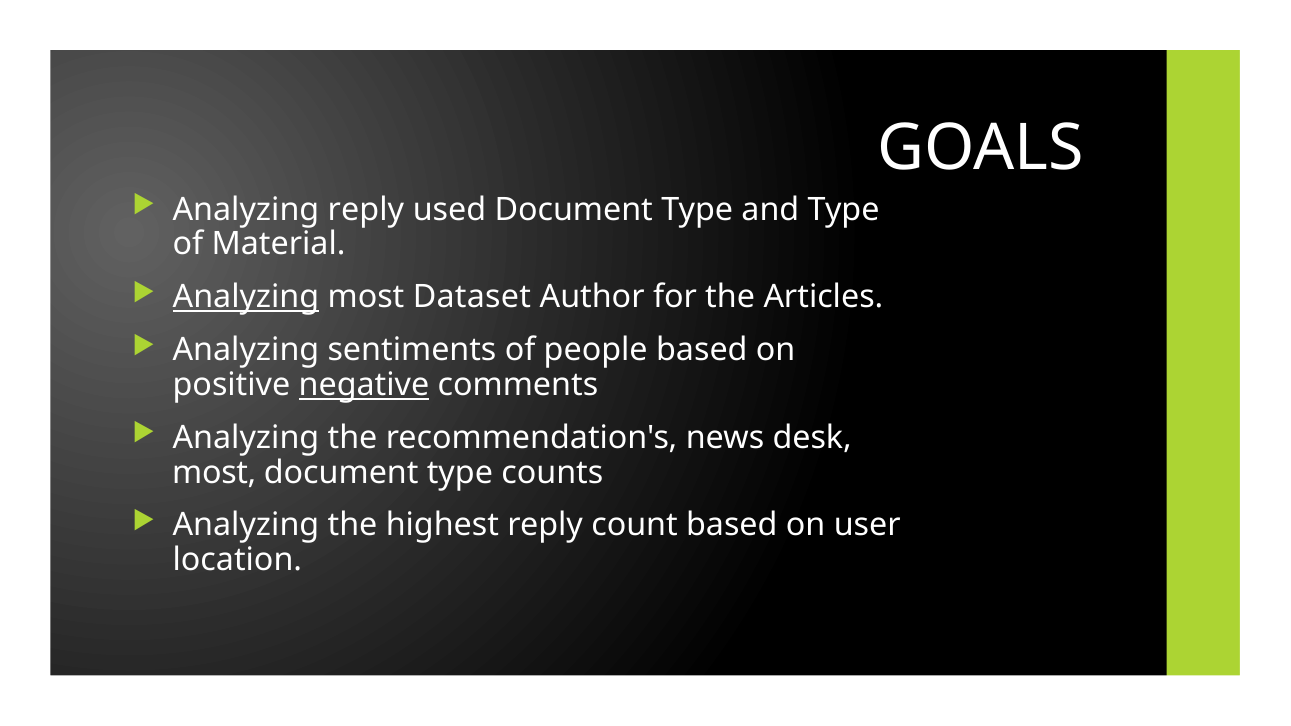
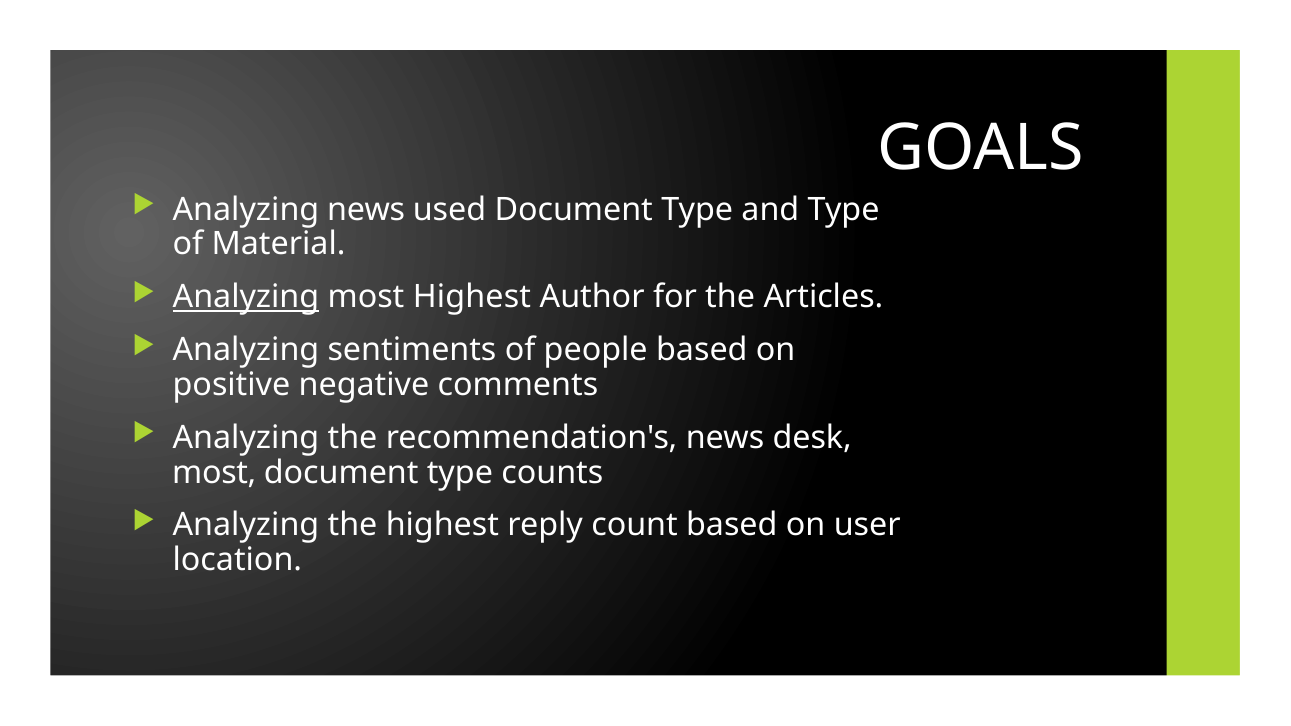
Analyzing reply: reply -> news (366, 210)
most Dataset: Dataset -> Highest (472, 297)
negative underline: present -> none (364, 385)
